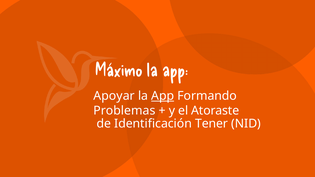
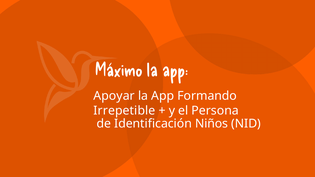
App underline: present -> none (163, 96)
Problemas: Problemas -> Irrepetible (124, 111)
Atoraste: Atoraste -> Persona (215, 111)
Tener: Tener -> Niños (212, 124)
